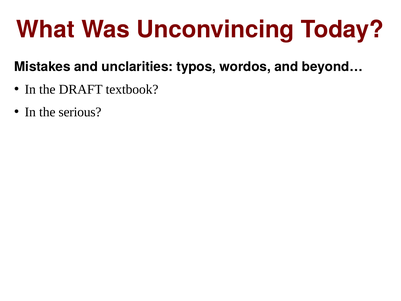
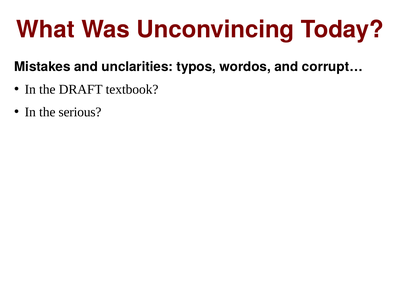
beyond…: beyond… -> corrupt… (332, 67)
